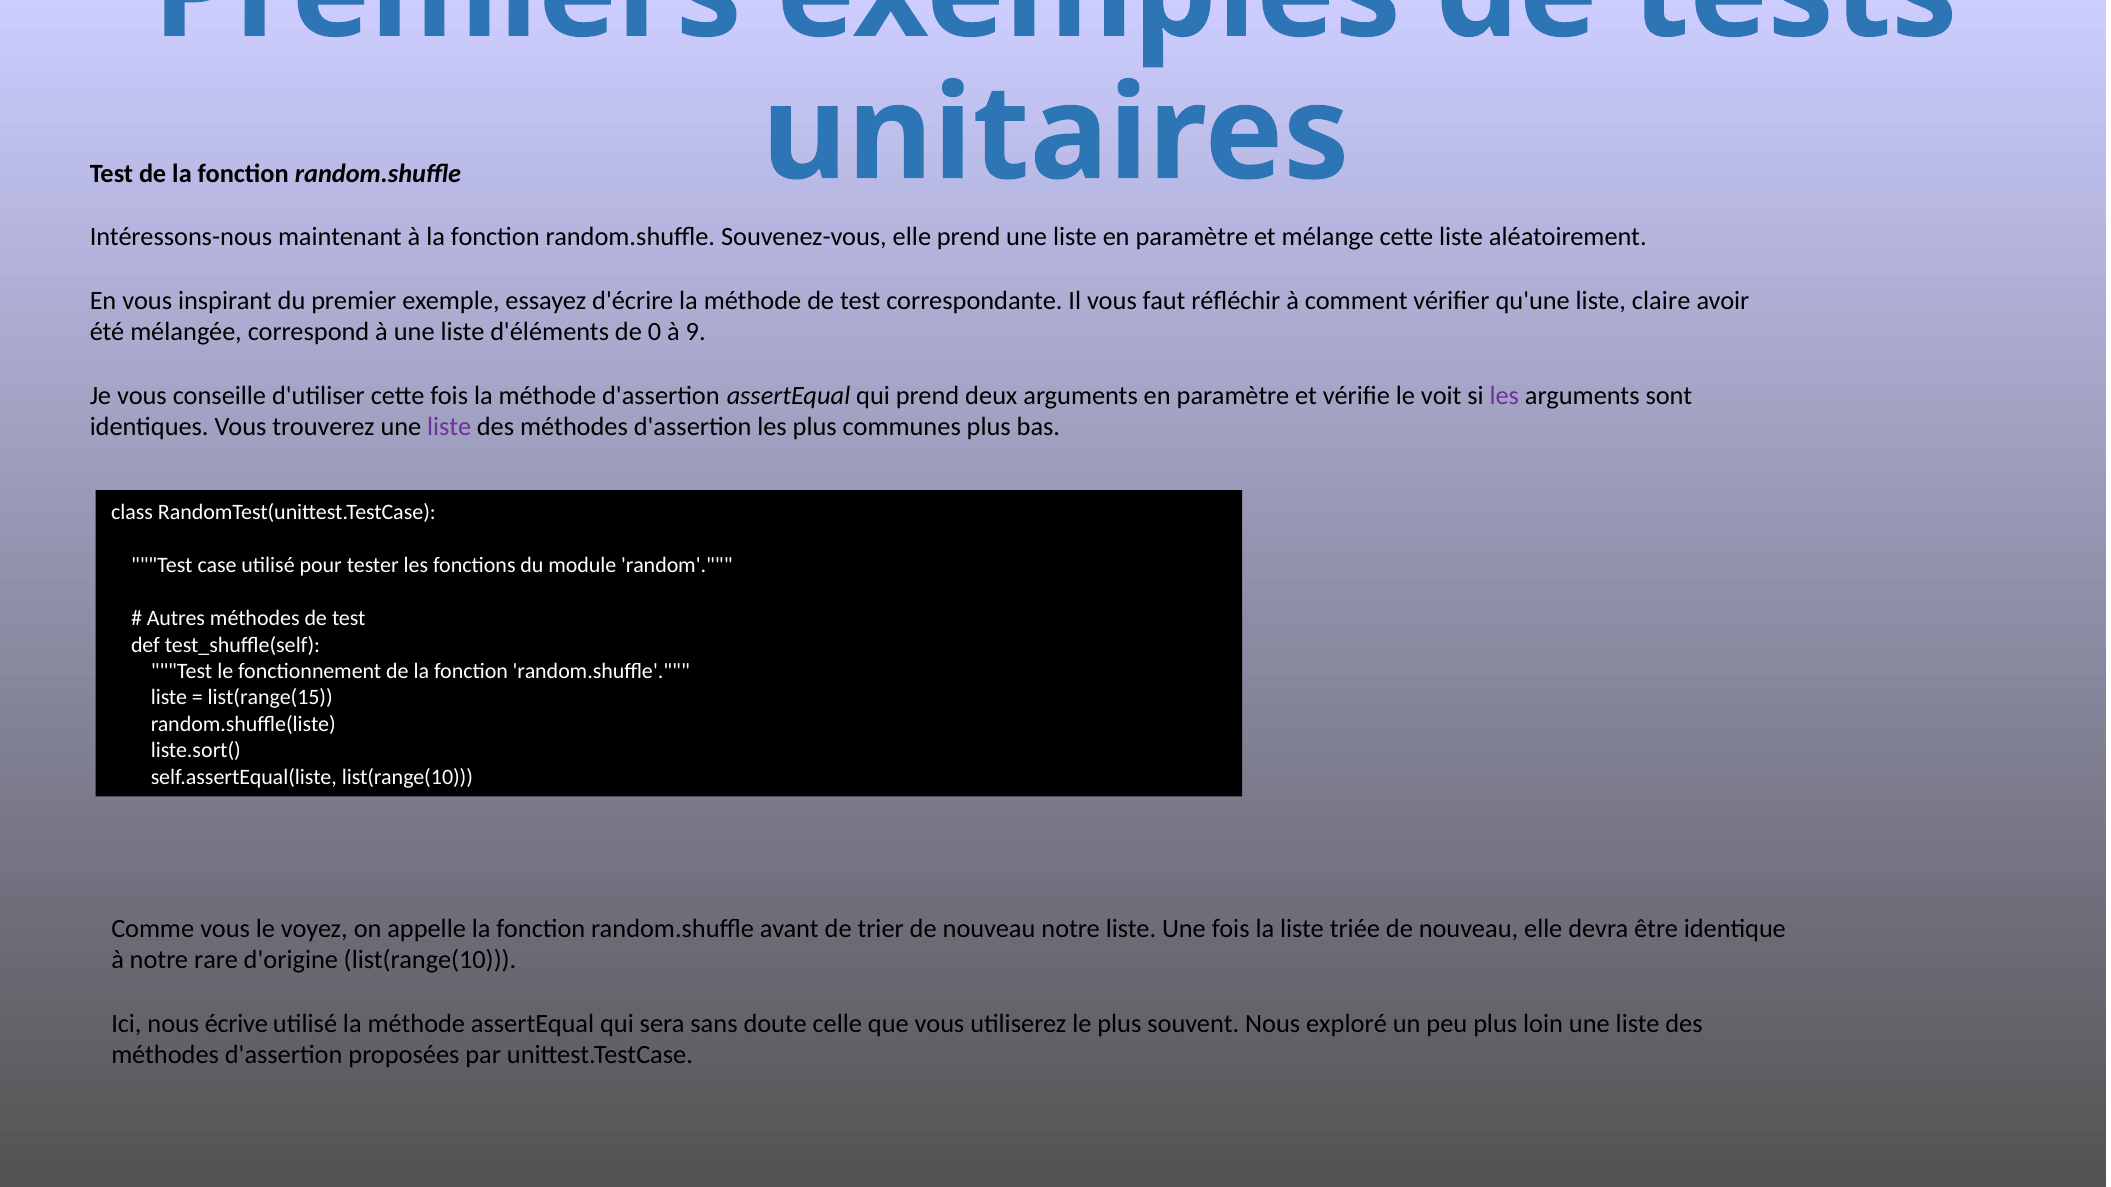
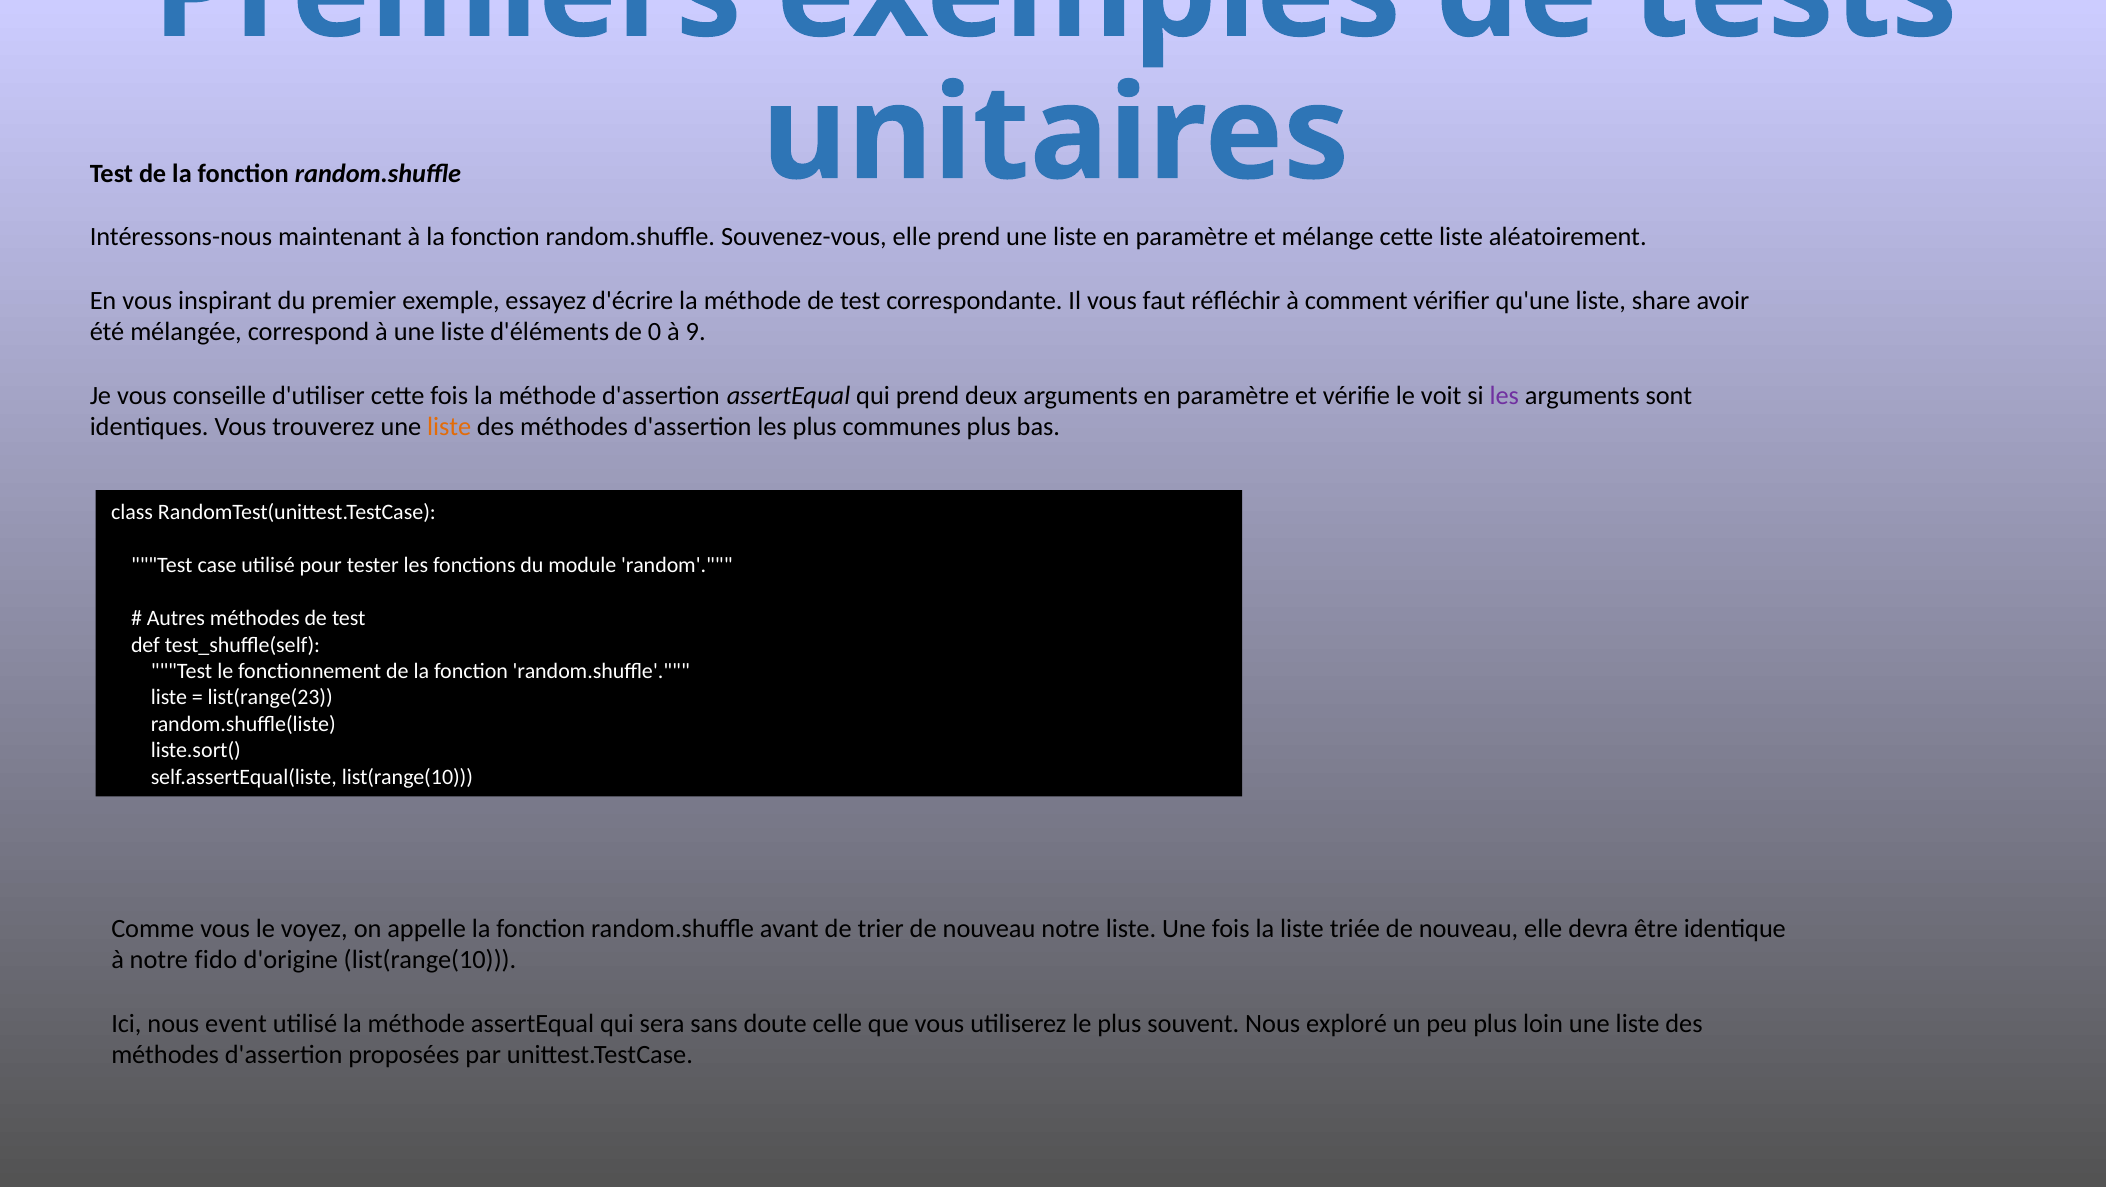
claire: claire -> share (1661, 300)
liste colour: purple -> orange (449, 427)
list(range(15: list(range(15 -> list(range(23 (270, 698)
rare: rare -> fido (216, 960)
écrive: écrive -> event (236, 1024)
